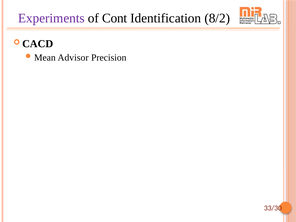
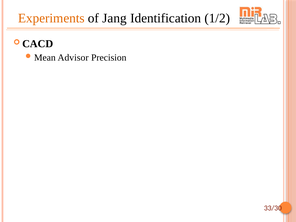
Experiments colour: purple -> orange (51, 18)
Cont: Cont -> Jang (114, 18)
8/2: 8/2 -> 1/2 (217, 18)
